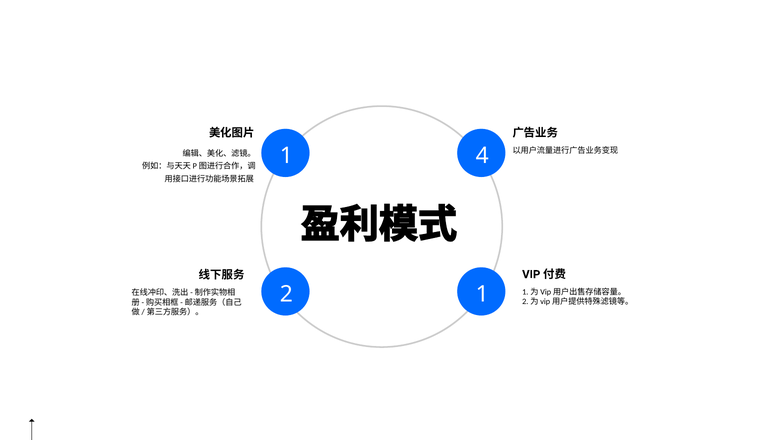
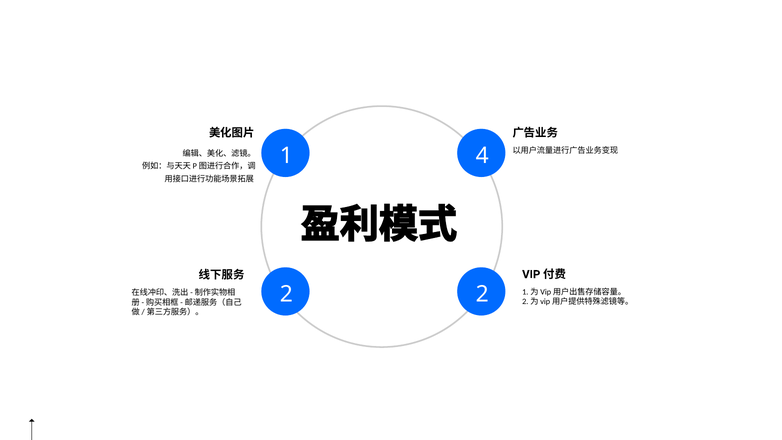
2 1: 1 -> 2 (482, 294)
